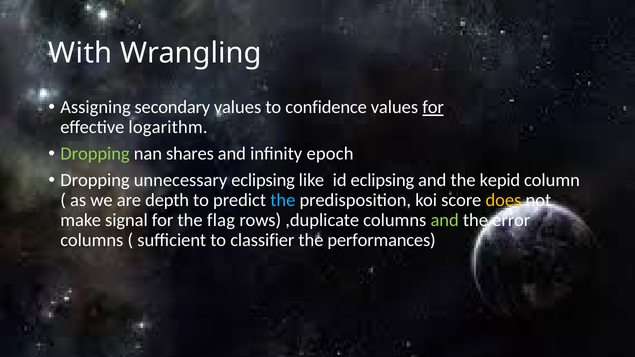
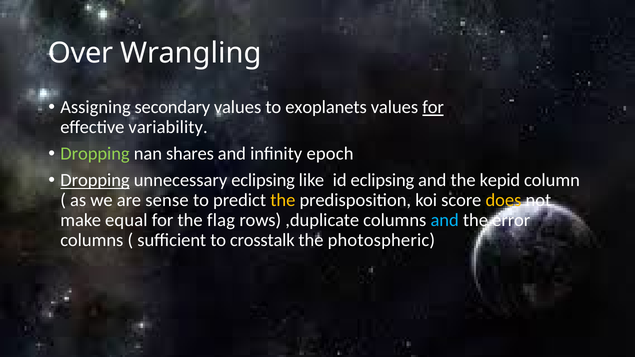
With: With -> Over (81, 53)
confidence: confidence -> exoplanets (326, 107)
logarithm: logarithm -> variability (168, 127)
Dropping underline: none -> present (95, 180)
depth: depth -> sense (167, 200)
the colour: light blue -> yellow (283, 200)
signal: signal -> equal (126, 220)
and colour: light green -> light blue (445, 220)
classifier: classifier -> crosstalk (262, 240)
performances: performances -> photospheric (381, 240)
